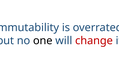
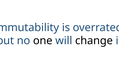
change colour: red -> black (94, 41)
